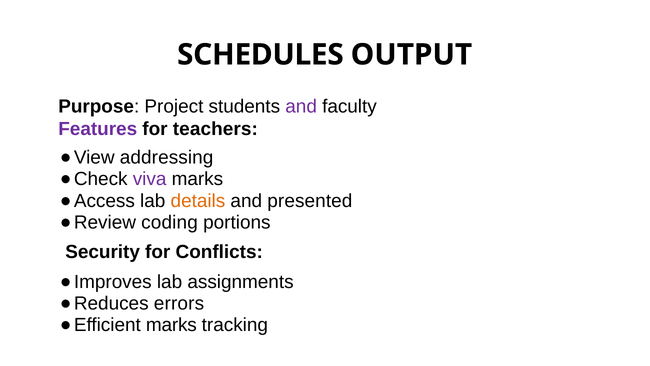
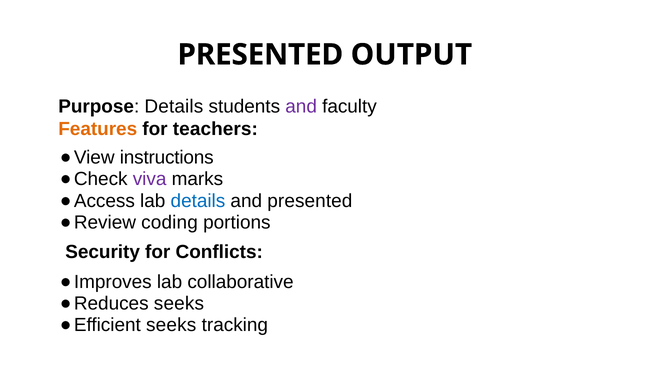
SCHEDULES: SCHEDULES -> PRESENTED (260, 55)
Purpose Project: Project -> Details (174, 106)
Features colour: purple -> orange (98, 129)
addressing: addressing -> instructions (167, 157)
details colour: orange -> blue (198, 201)
assignments: assignments -> collaborative (241, 282)
errors: errors -> seeks (179, 303)
marks: marks -> seeks (171, 325)
